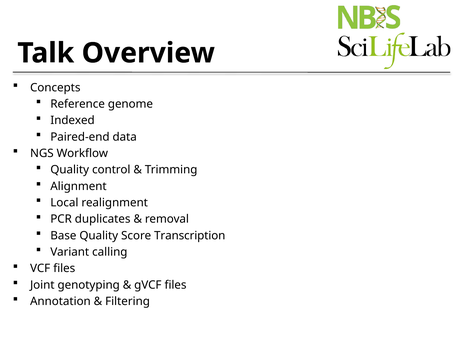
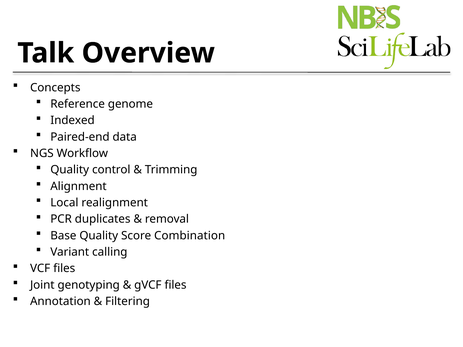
Transcription: Transcription -> Combination (190, 236)
